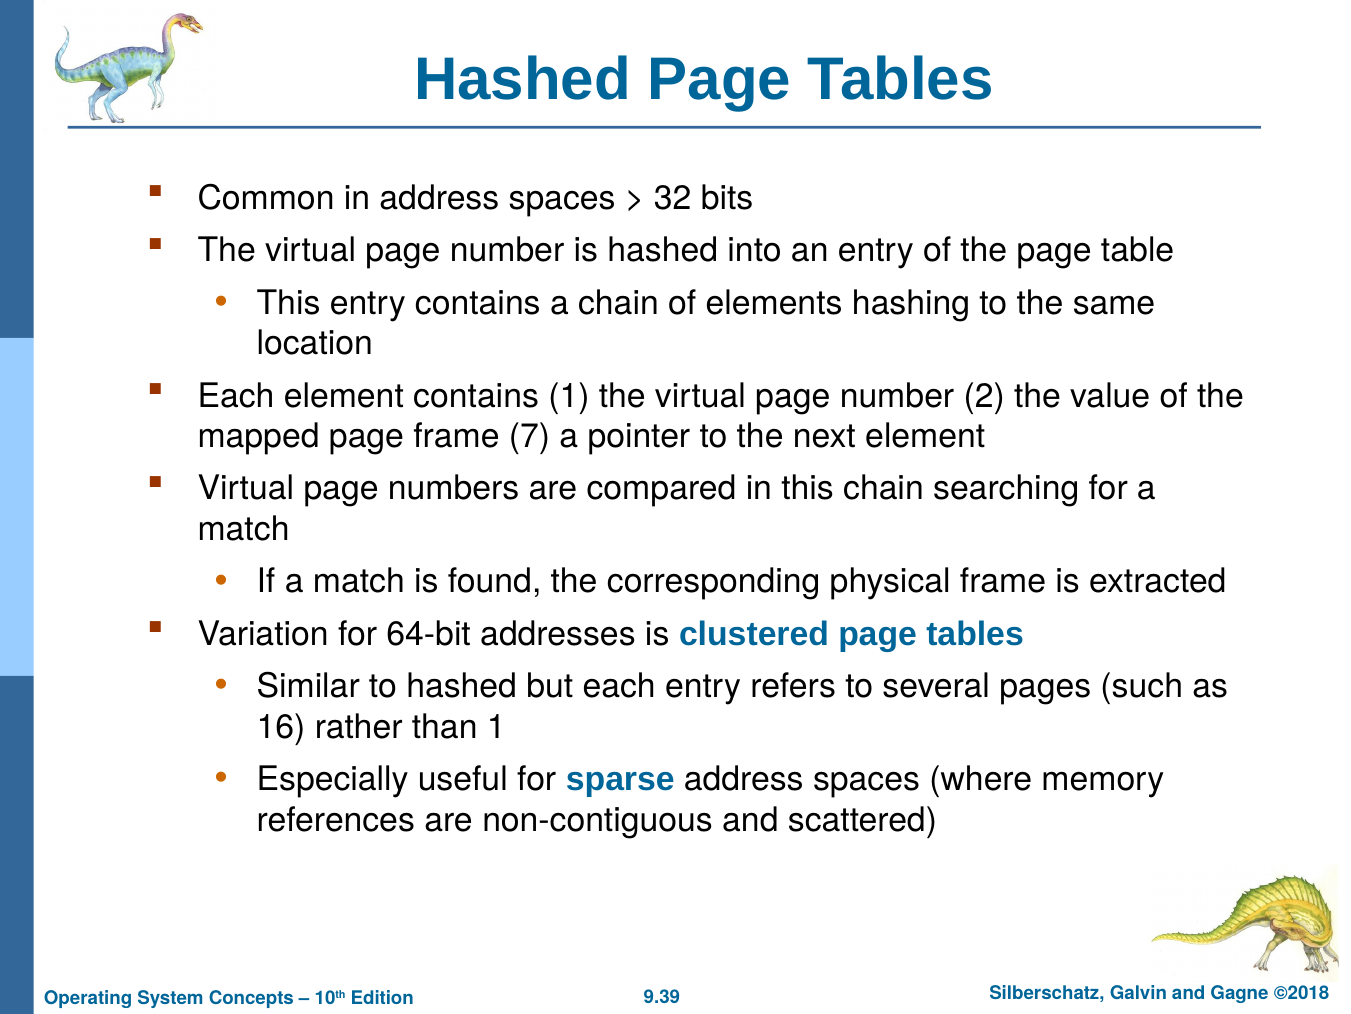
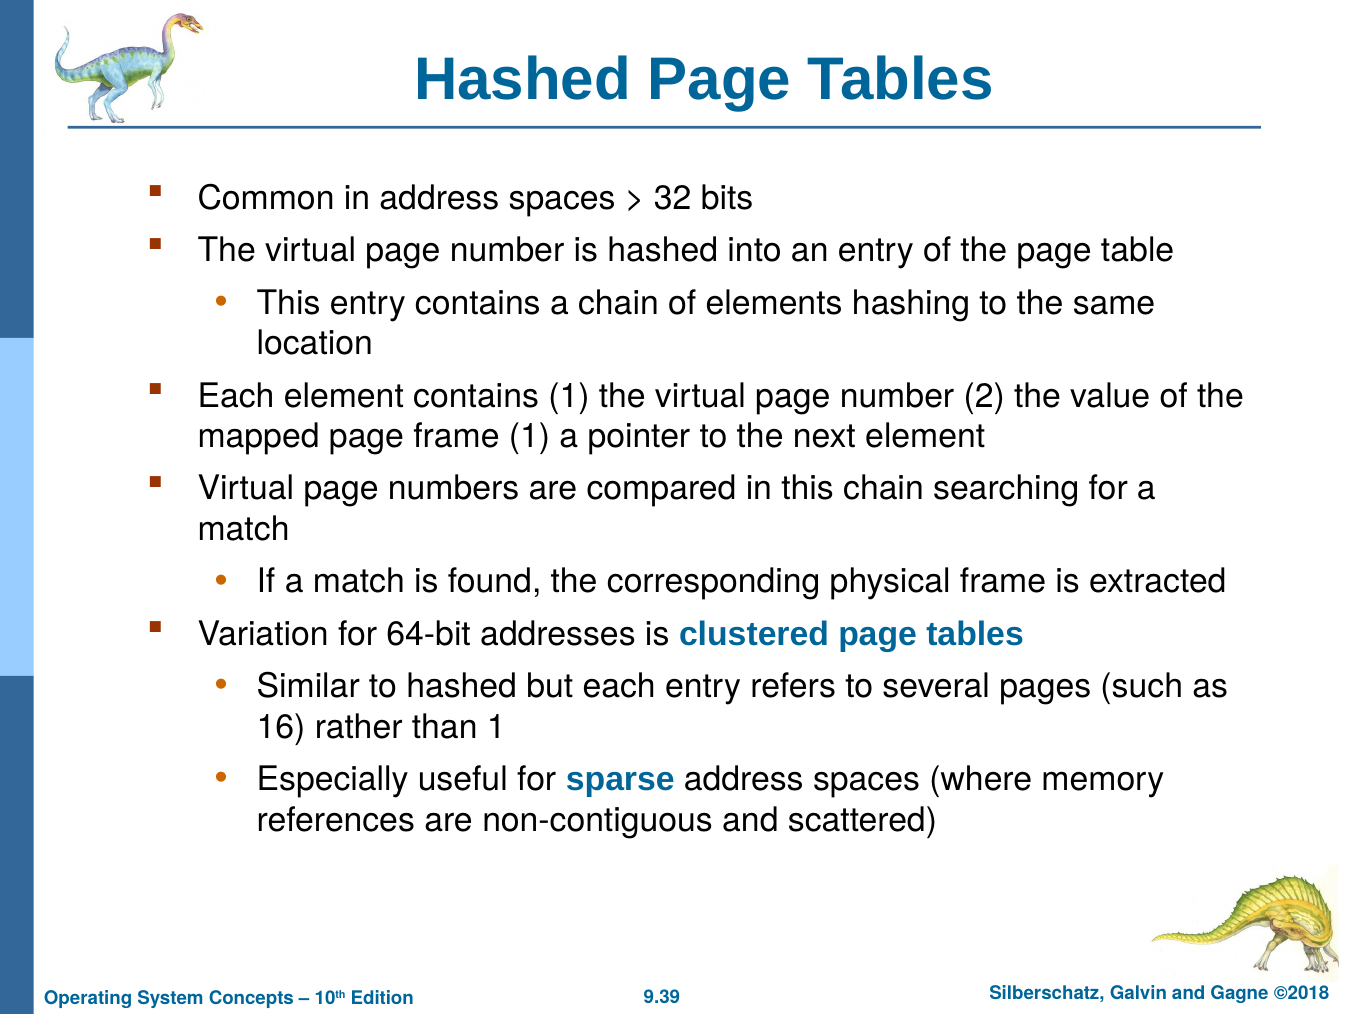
frame 7: 7 -> 1 (529, 436)
